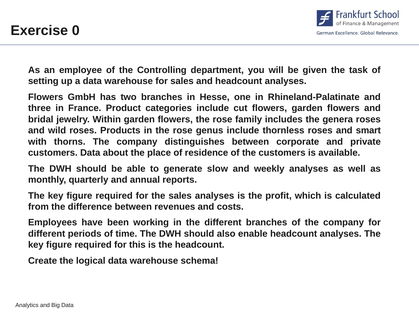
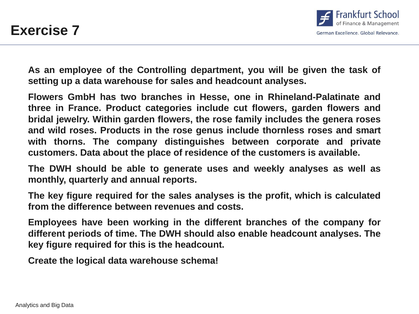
0: 0 -> 7 (76, 30)
slow: slow -> uses (218, 169)
